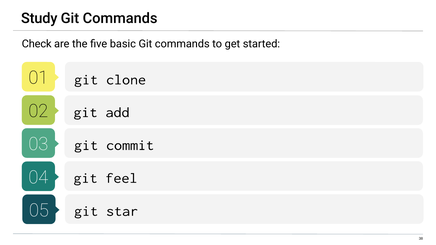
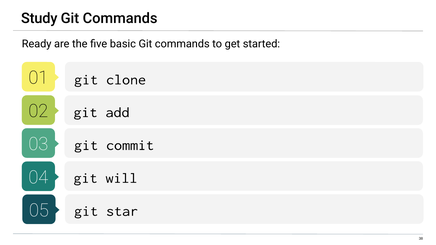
Check: Check -> Ready (37, 44)
feel: feel -> will (121, 178)
